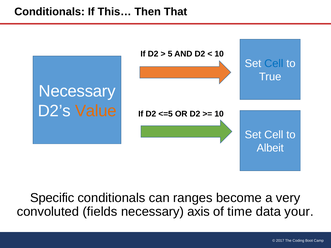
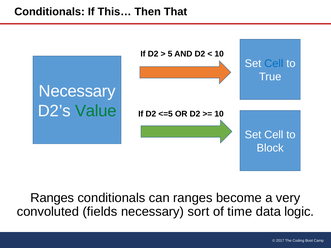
Value colour: orange -> green (96, 111)
Albeit: Albeit -> Block (270, 148)
Specific: Specific -> Ranges (52, 198)
axis: axis -> sort (198, 212)
your: your -> logic (299, 212)
